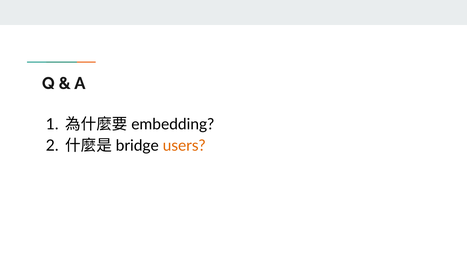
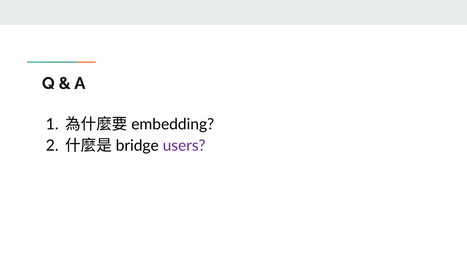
users colour: orange -> purple (184, 146)
